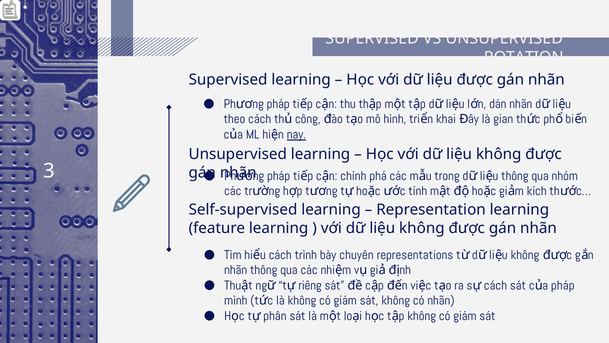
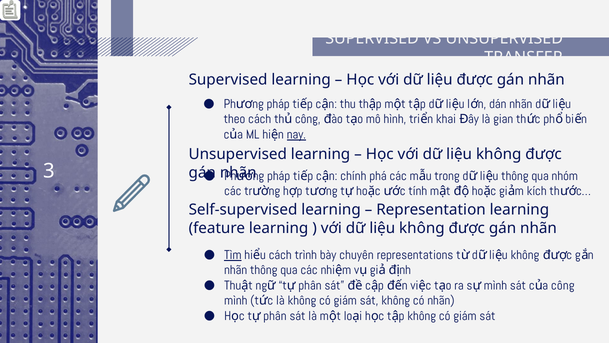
ROTATION: ROTATION -> TRANSFER (524, 58)
Tìm underline: none -> present (233, 255)
riêng: riêng -> phân (310, 285)
cách: cách -> mình (495, 285)
pháp: pháp -> công (563, 285)
